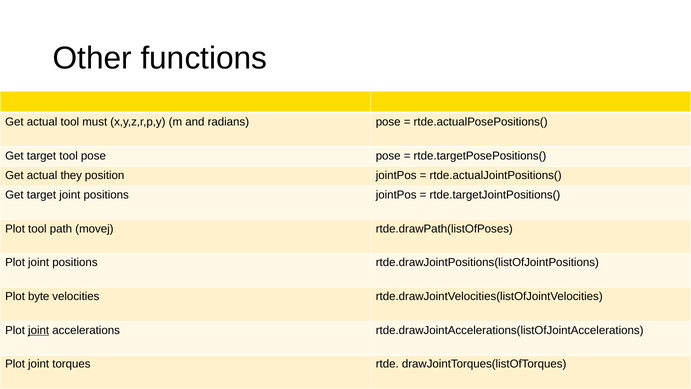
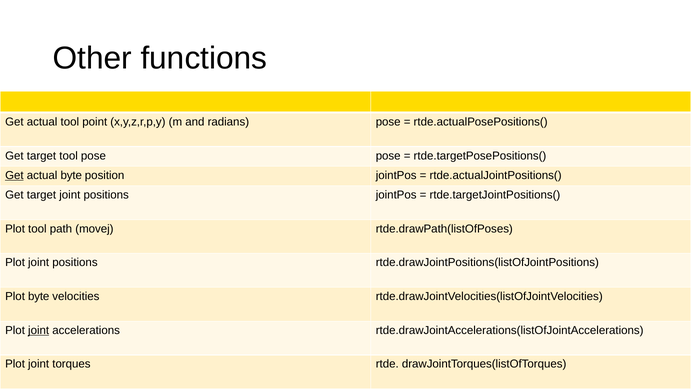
must: must -> point (95, 122)
Get underline: none -> present (14, 175)
actual they: they -> byte (71, 175)
